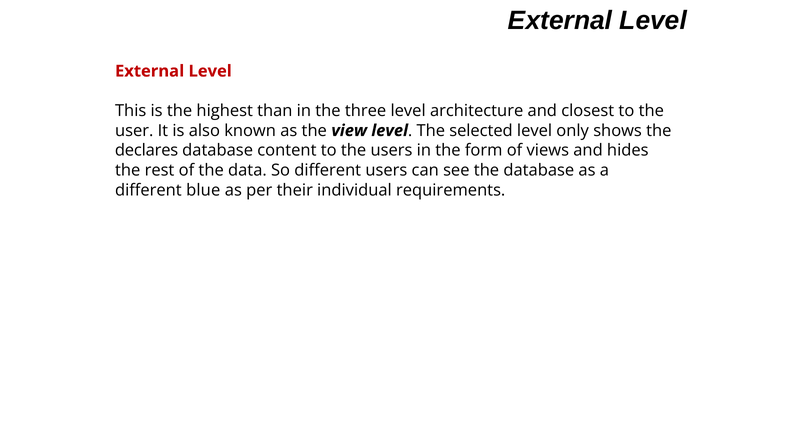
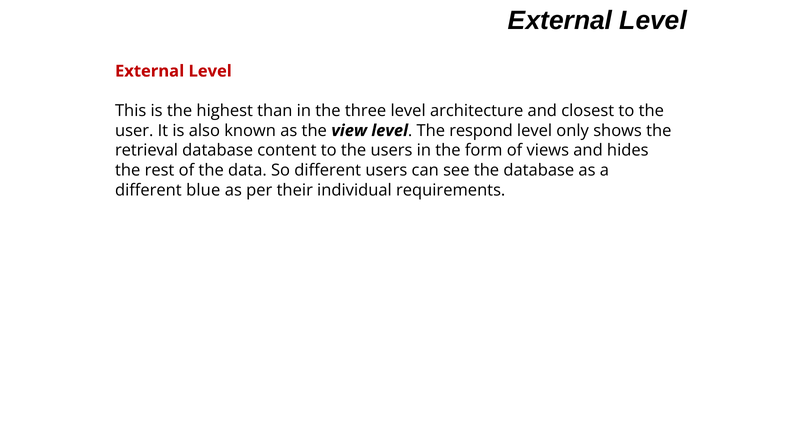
selected: selected -> respond (481, 131)
declares: declares -> retrieval (147, 150)
